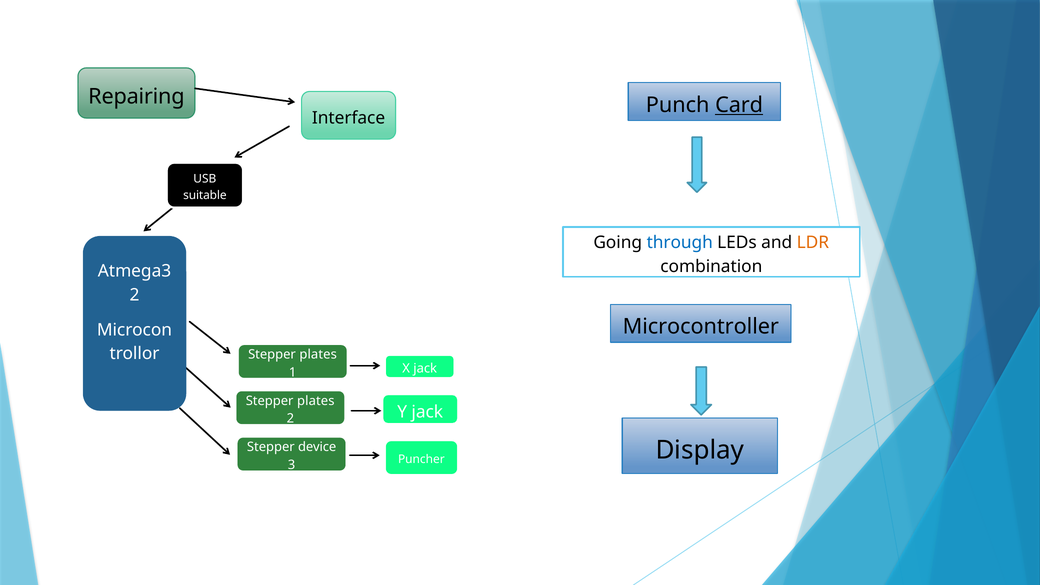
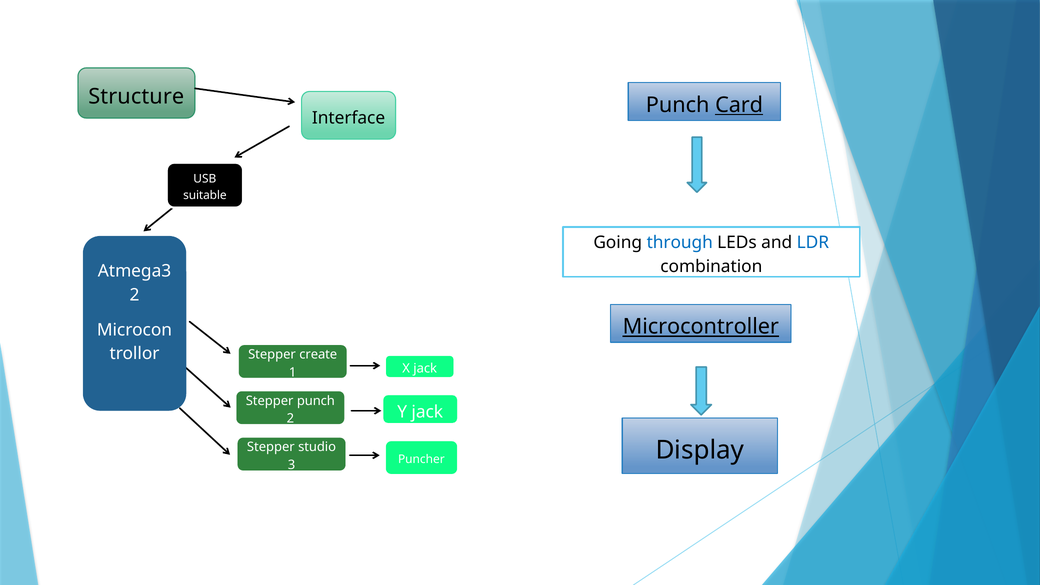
Repairing: Repairing -> Structure (136, 96)
LDR colour: orange -> blue (813, 243)
Microcontroller underline: none -> present (701, 327)
plates: plates -> create (318, 355)
plates: plates -> punch (316, 401)
device: device -> studio (317, 447)
